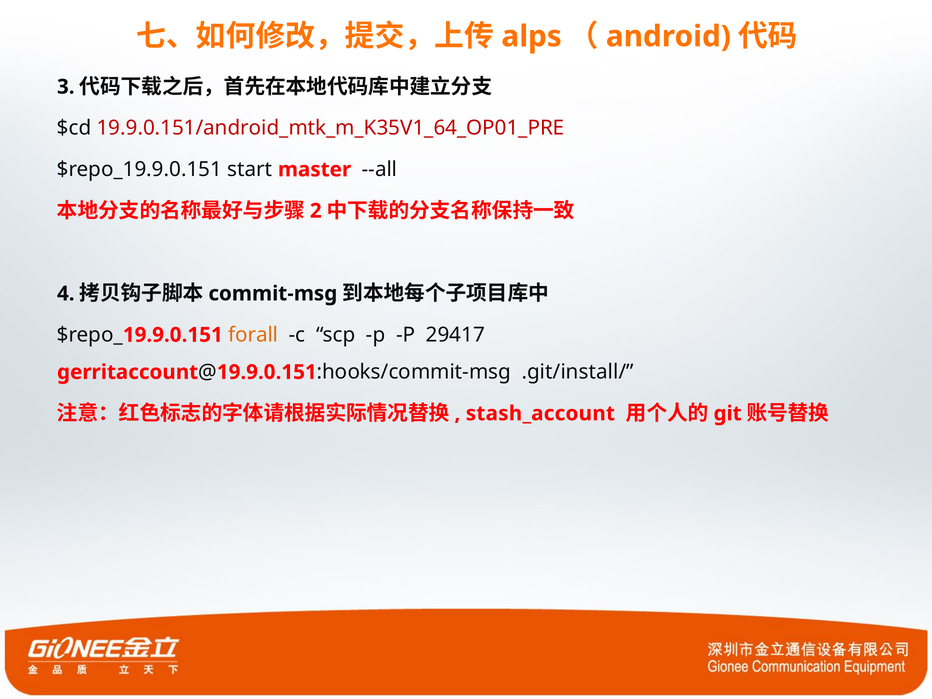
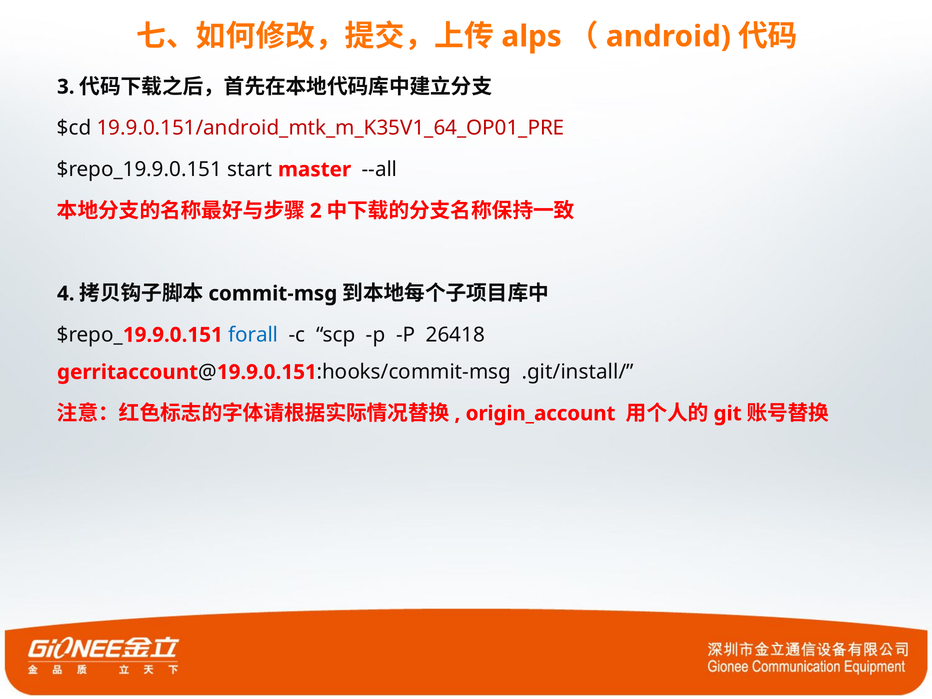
forall colour: orange -> blue (253, 335)
29417: 29417 -> 26418 (455, 335)
stash_account: stash_account -> origin_account (541, 413)
